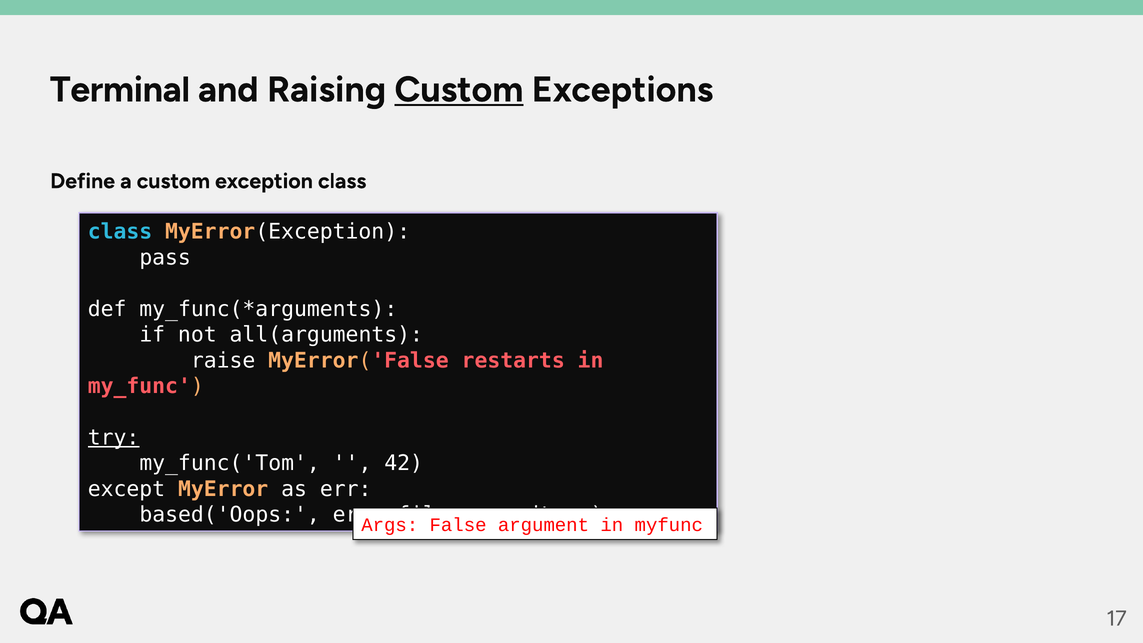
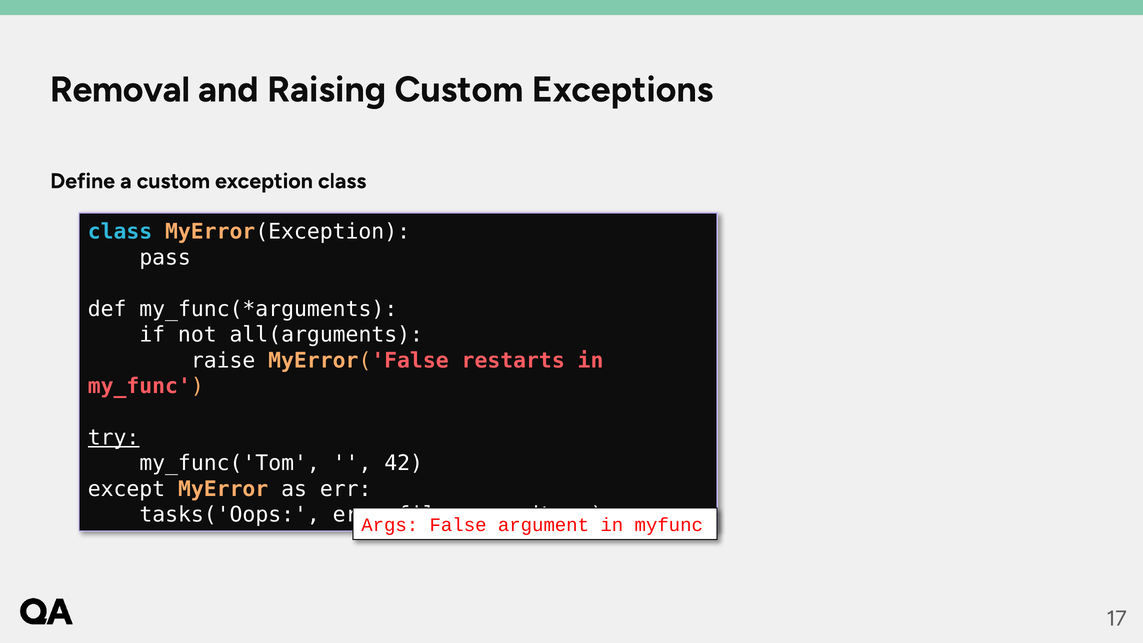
Terminal: Terminal -> Removal (120, 90)
Custom underline: present -> none (459, 90)
based('Oops: based('Oops -> tasks('Oops (230, 515)
